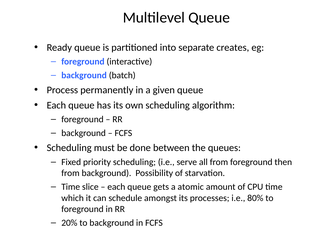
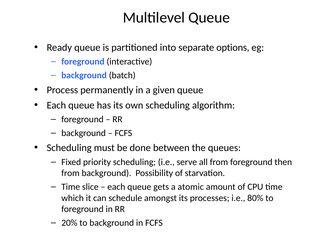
creates: creates -> options (233, 48)
